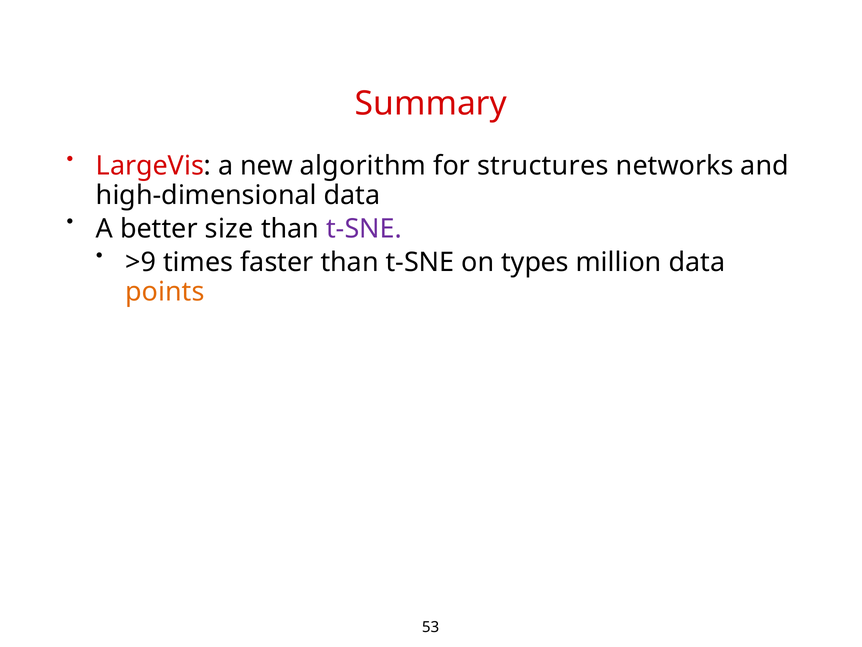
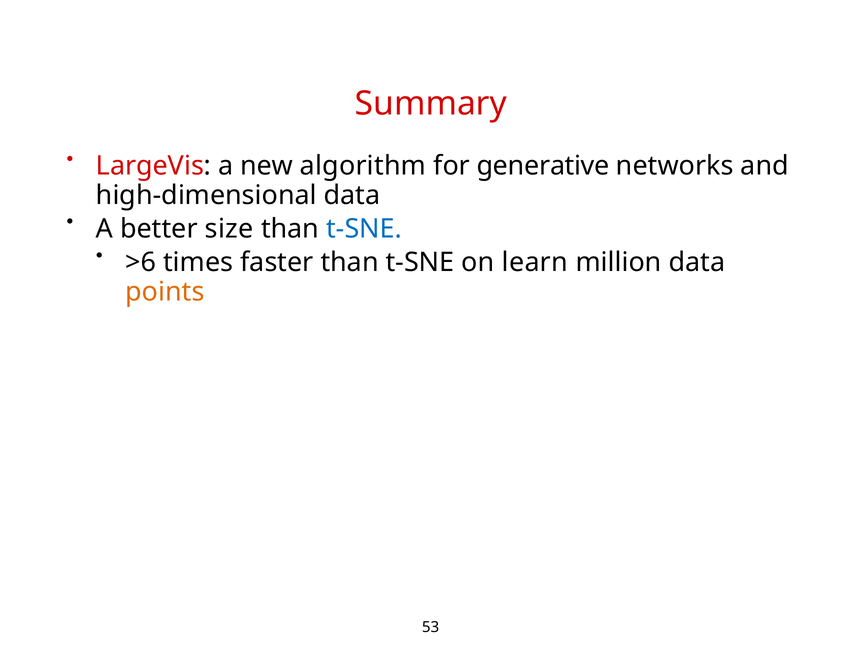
structures: structures -> generative (543, 166)
t-SNE colour: purple -> blue (364, 229)
>9: >9 -> >6 (141, 262)
types: types -> learn (535, 262)
